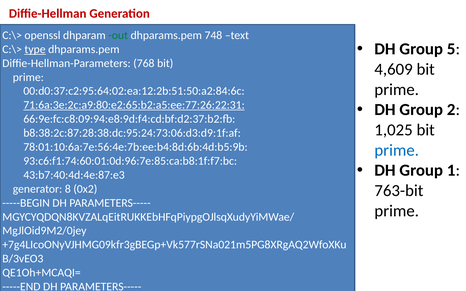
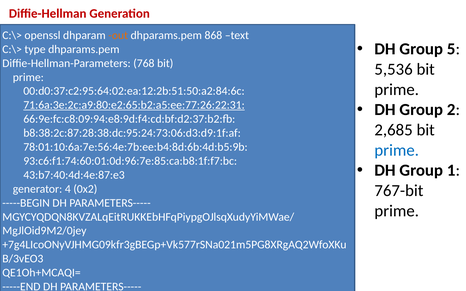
out colour: green -> orange (118, 35)
748: 748 -> 868 (213, 35)
type underline: present -> none (35, 49)
4,609: 4,609 -> 5,536 (394, 69)
1,025: 1,025 -> 2,685 (394, 130)
763-bit: 763-bit -> 767-bit (399, 191)
8: 8 -> 4 (68, 189)
